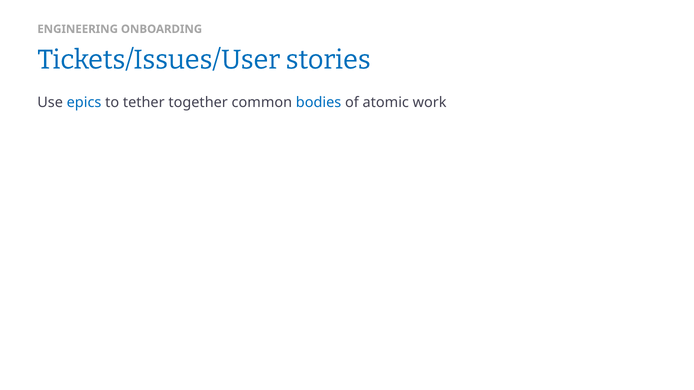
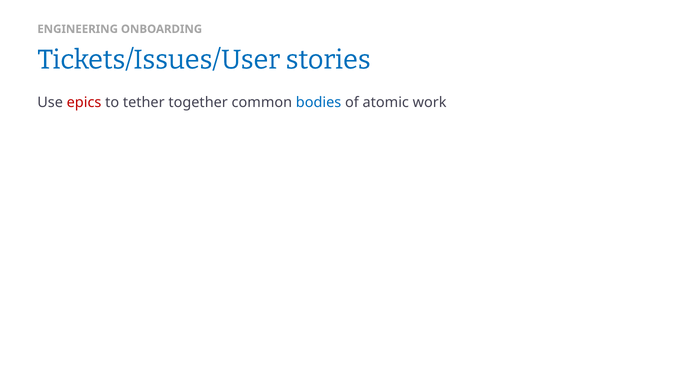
epics colour: blue -> red (84, 103)
